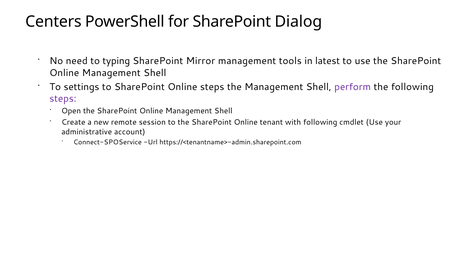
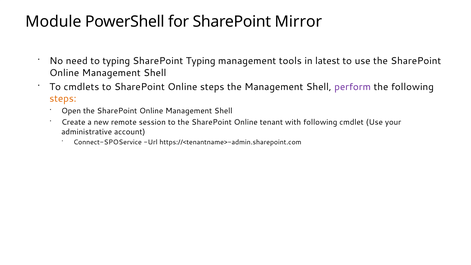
Centers: Centers -> Module (53, 22)
Dialog: Dialog -> Mirror (298, 22)
SharePoint Mirror: Mirror -> Typing (201, 61)
settings: settings -> cmdlets (81, 87)
steps colour: purple -> orange (63, 99)
